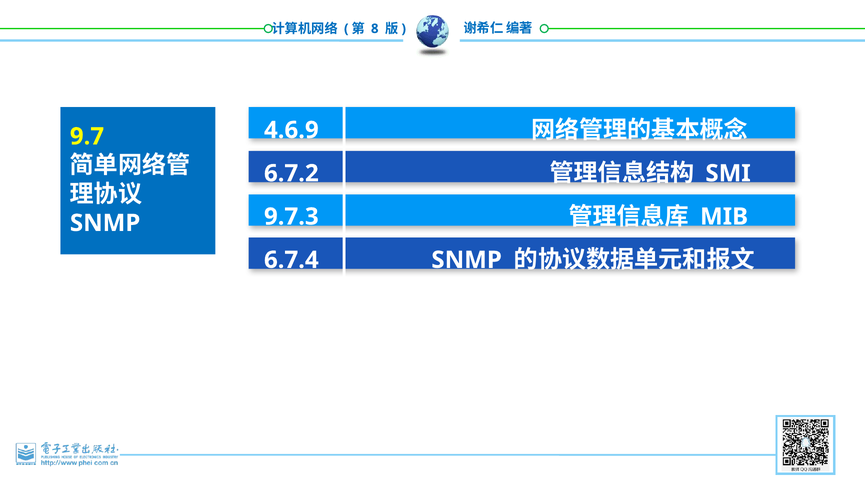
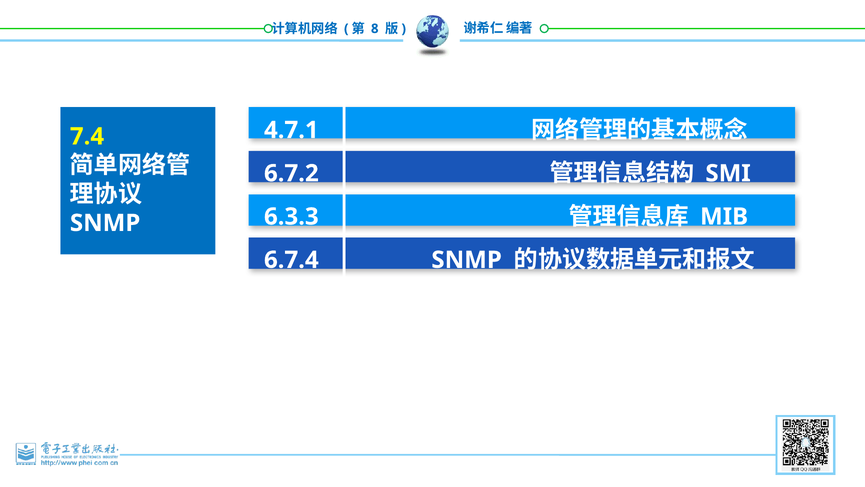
4.6.9: 4.6.9 -> 4.7.1 (291, 130)
9.7: 9.7 -> 7.4 (87, 136)
9.7.3: 9.7.3 -> 6.3.3 (291, 216)
